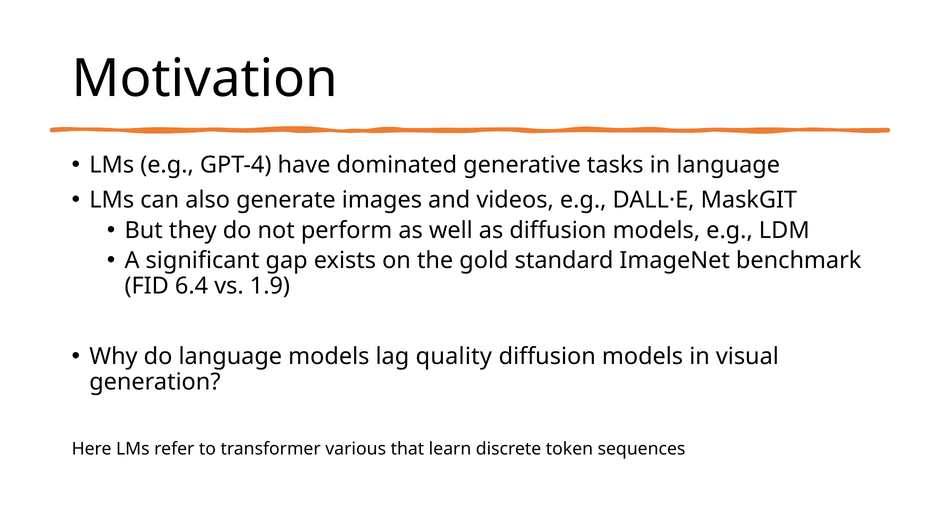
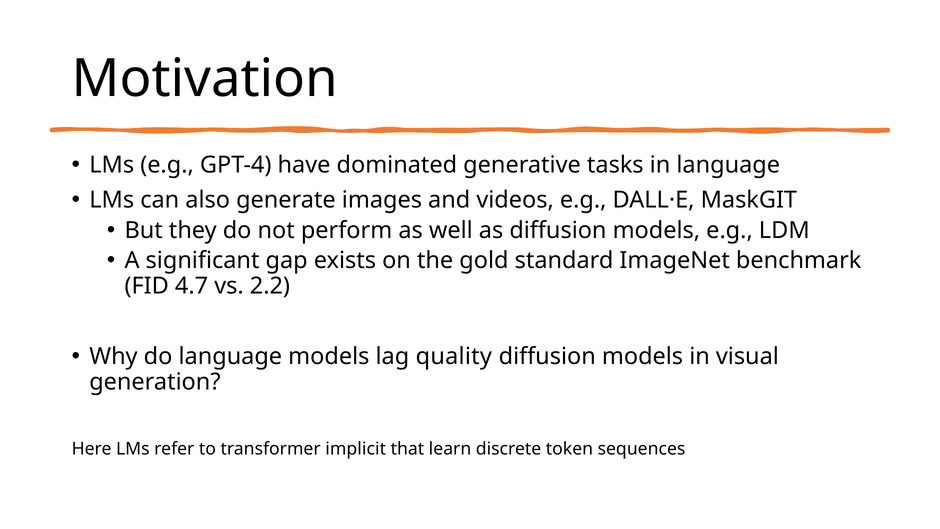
6.4: 6.4 -> 4.7 (192, 286)
1.9: 1.9 -> 2.2 (270, 286)
various: various -> implicit (356, 449)
